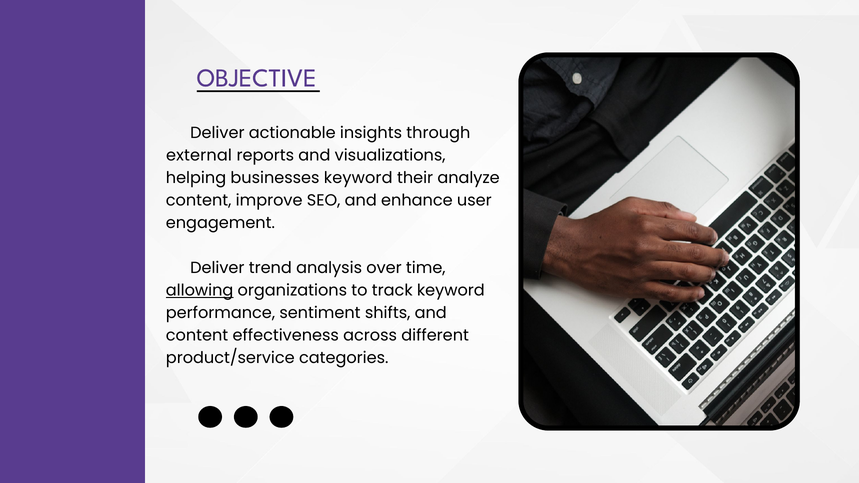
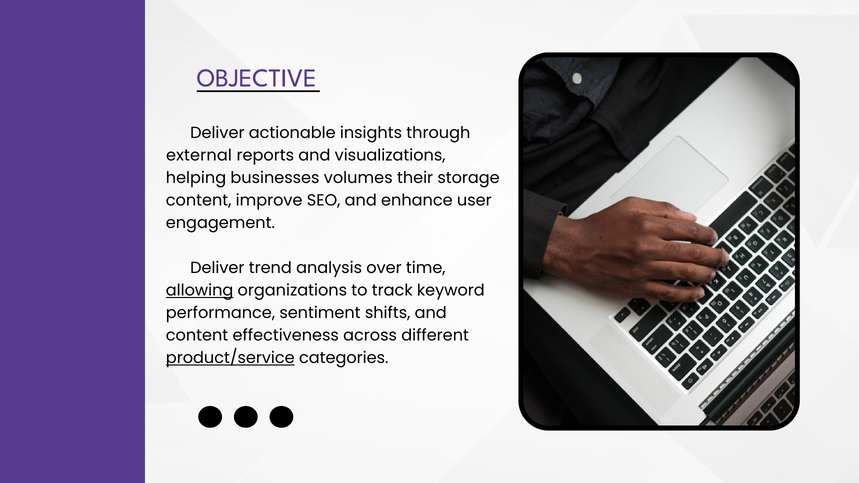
businesses keyword: keyword -> volumes (358, 178)
analyze: analyze -> storage (469, 178)
product/service underline: none -> present (230, 358)
